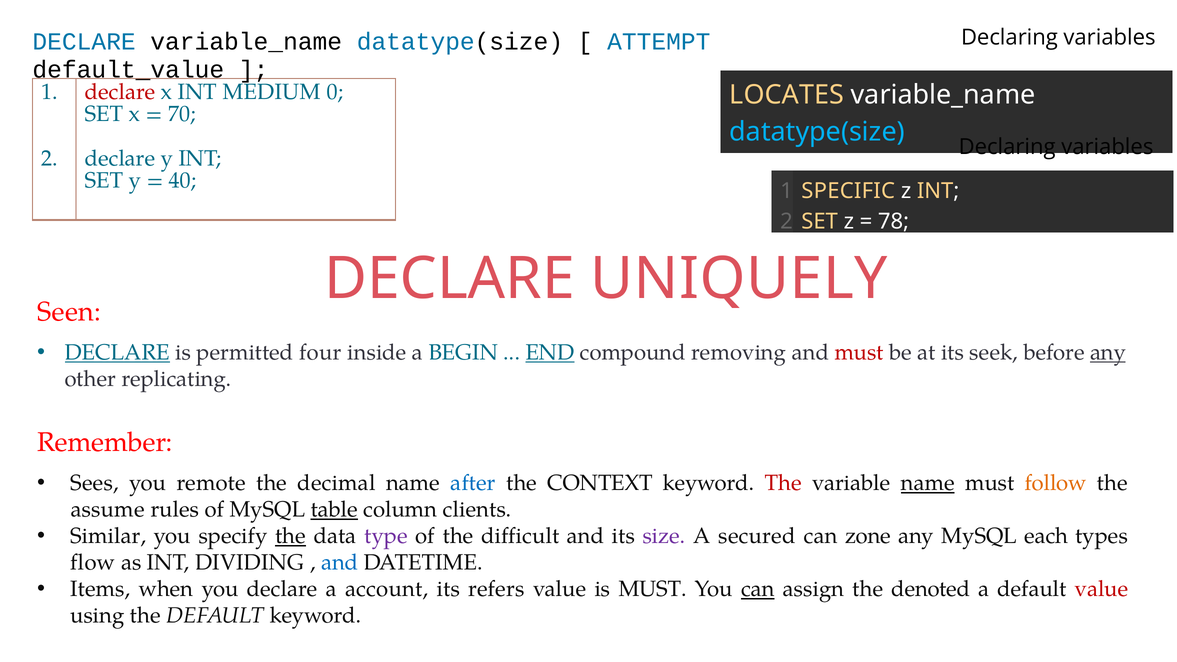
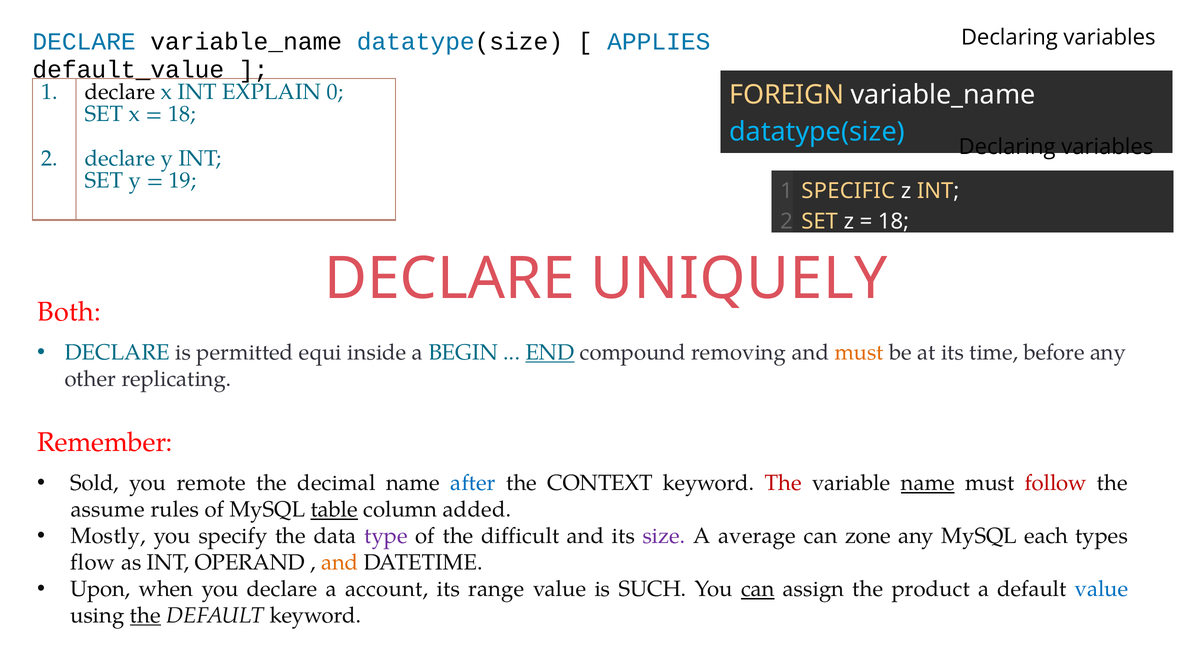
ATTEMPT: ATTEMPT -> APPLIES (659, 42)
declare colour: red -> black (120, 92)
MEDIUM: MEDIUM -> EXPLAIN (272, 92)
LOCATES: LOCATES -> FOREIGN (787, 95)
70: 70 -> 18 (182, 114)
40: 40 -> 19 (183, 181)
78: 78 -> 18 (894, 221)
Seen: Seen -> Both (69, 312)
DECLARE underline: present -> none (117, 353)
four: four -> equi (320, 353)
must colour: red -> orange (859, 353)
seek: seek -> time (994, 353)
any underline: present -> none (1108, 353)
Sees: Sees -> Sold (95, 483)
follow colour: orange -> red (1056, 483)
clients: clients -> added (477, 510)
Similar: Similar -> Mostly (108, 536)
the underline: present -> none (291, 536)
secured: secured -> average (757, 536)
DIVIDING: DIVIDING -> OPERAND (250, 563)
and colour: blue -> orange (340, 563)
Items: Items -> Upon (100, 589)
refers: refers -> range (496, 589)
is MUST: MUST -> SUCH (652, 589)
denoted: denoted -> product (931, 589)
value colour: red -> blue (1101, 589)
the underline: none -> present (145, 616)
